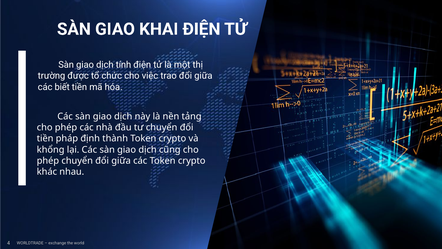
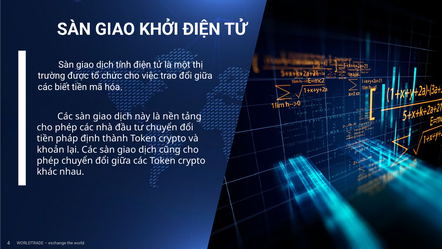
KHAI: KHAI -> KHỞI (159, 29)
khổng: khổng -> khoản (51, 150)
